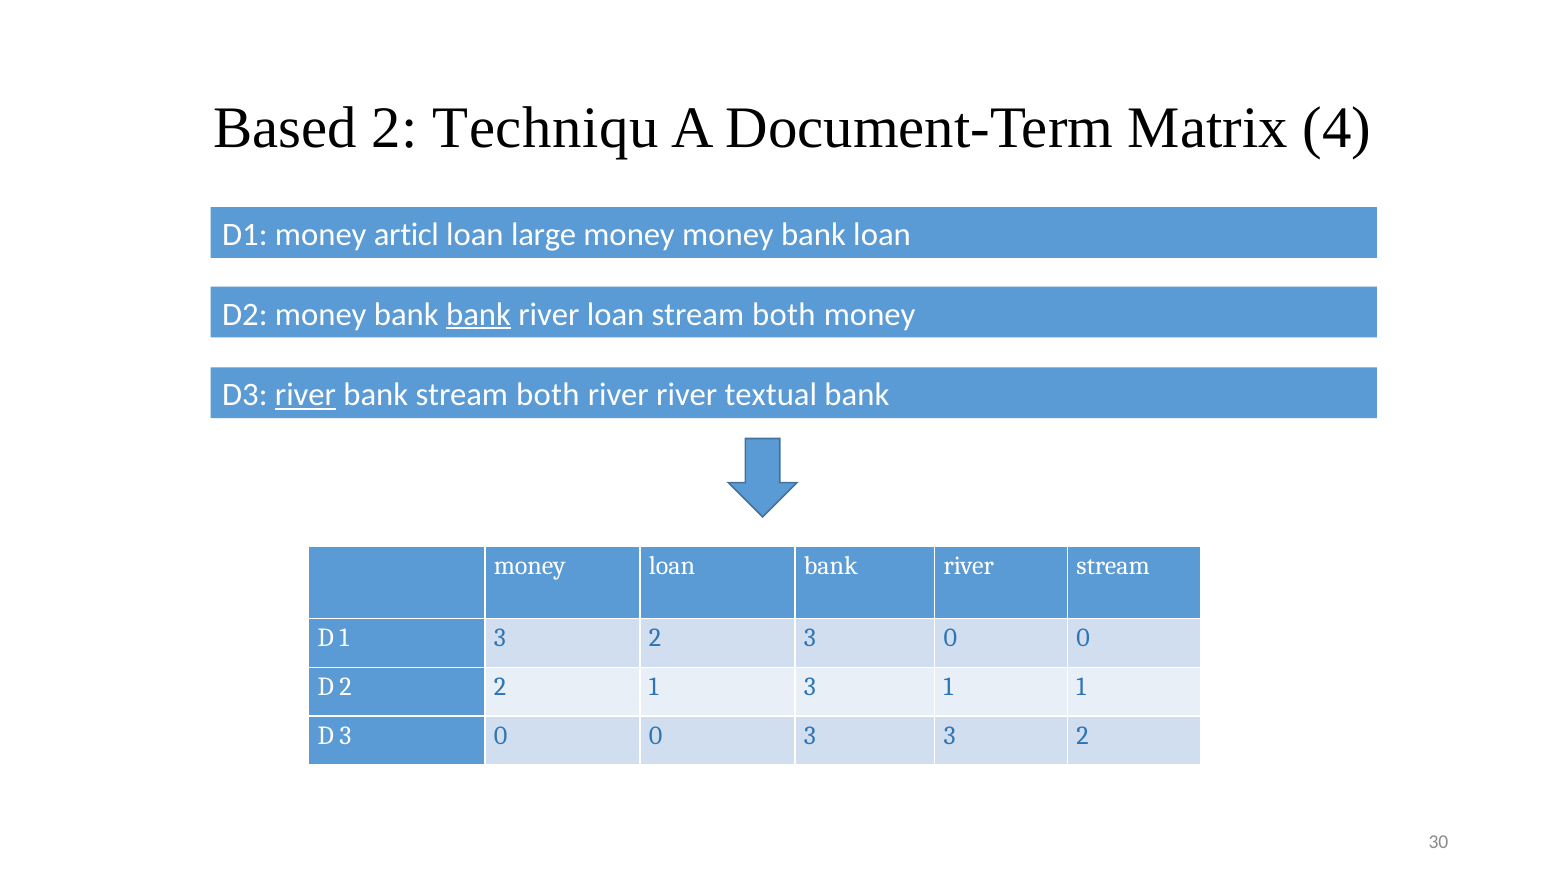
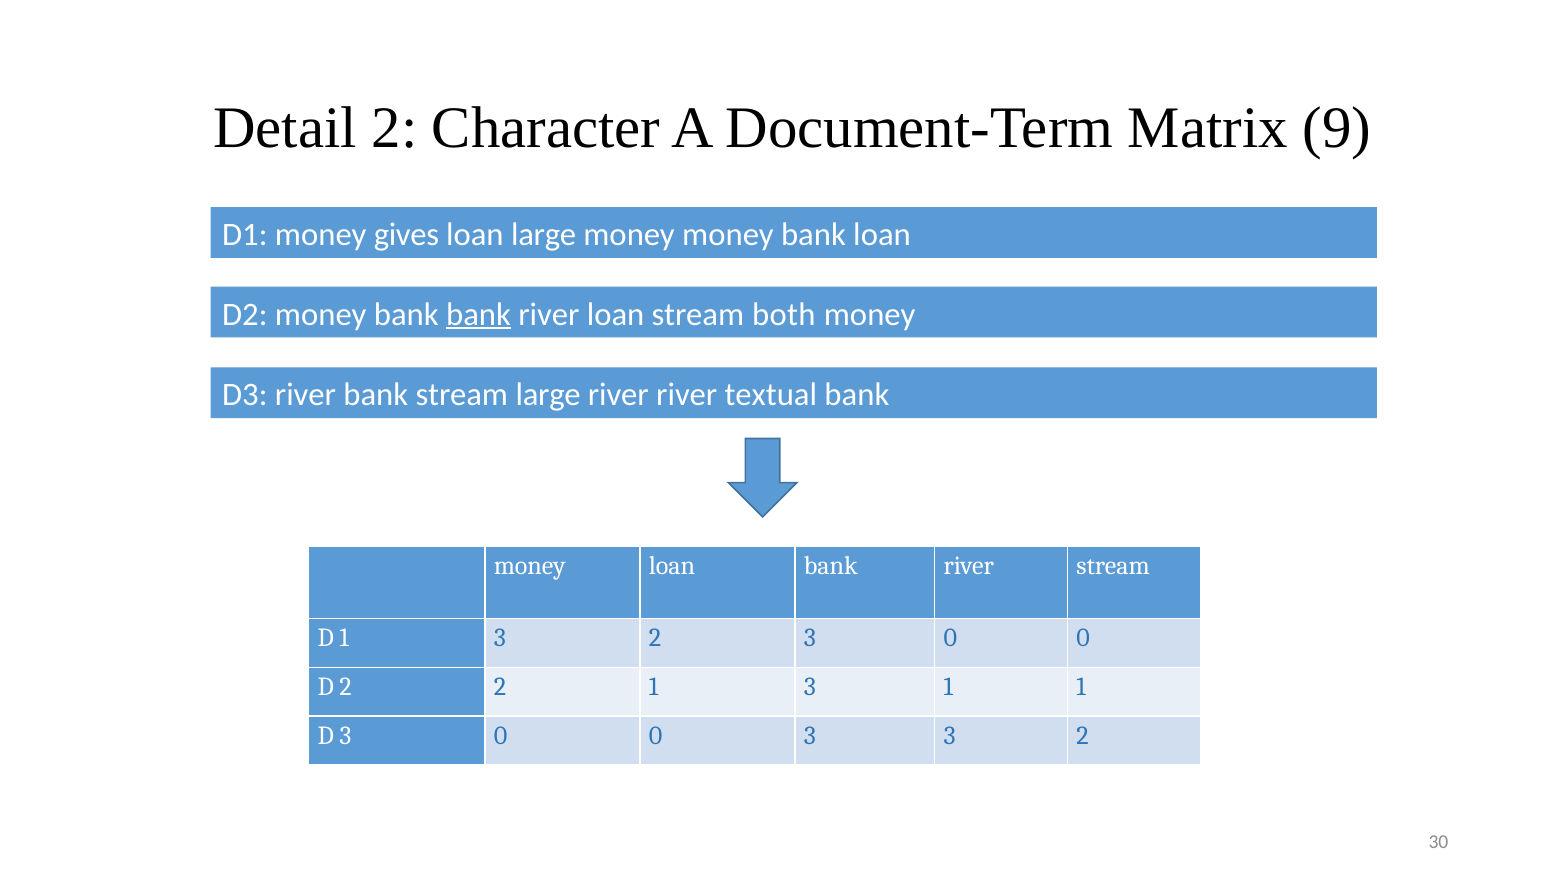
Based: Based -> Detail (285, 128)
Techniqu: Techniqu -> Character (546, 128)
4: 4 -> 9 (1337, 128)
articl: articl -> gives (406, 235)
river underline: present -> none (305, 395)
bank stream both: both -> large (548, 395)
